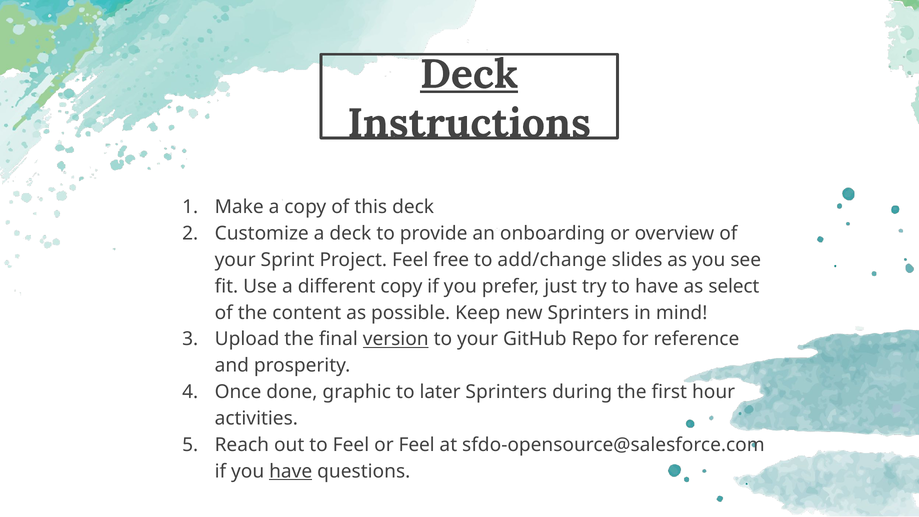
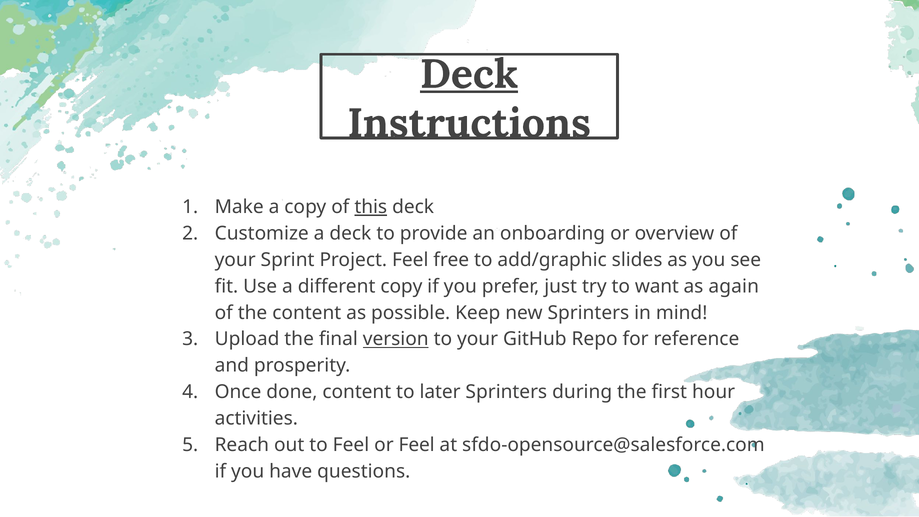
this underline: none -> present (371, 207)
add/change: add/change -> add/graphic (552, 260)
to have: have -> want (657, 286)
select: select -> again (734, 286)
done graphic: graphic -> content (357, 392)
have underline: present -> none (291, 471)
